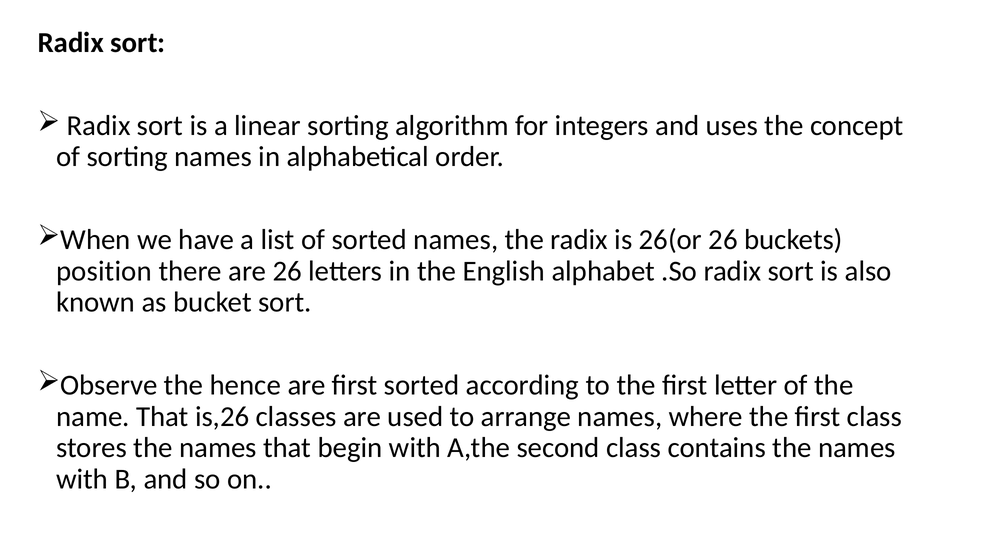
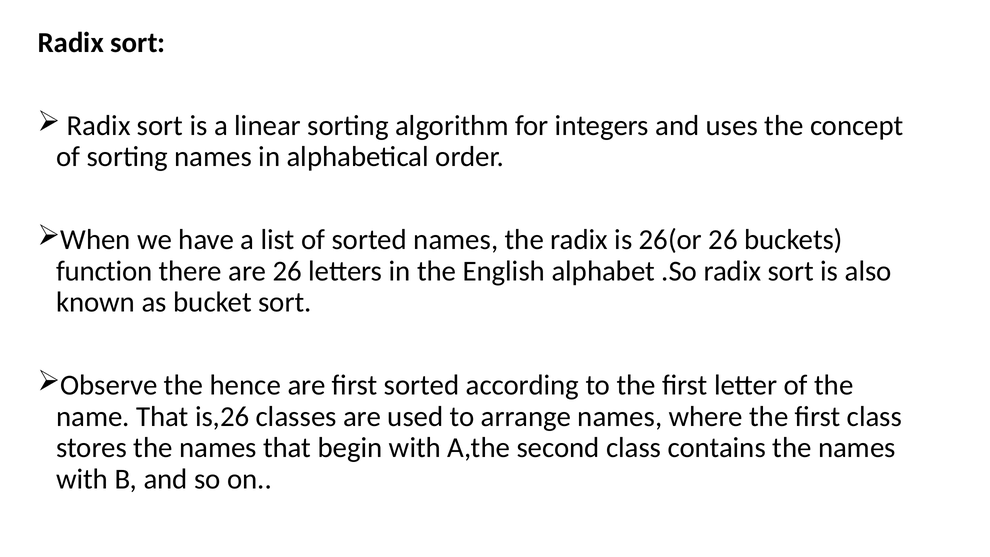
position: position -> function (104, 271)
